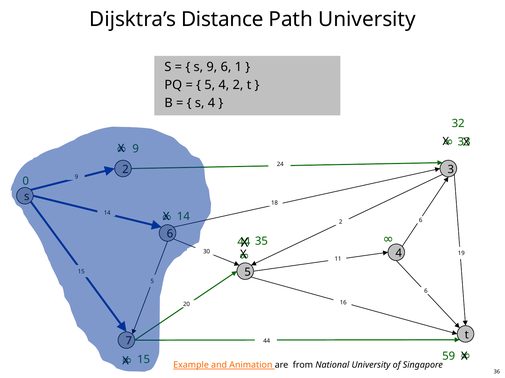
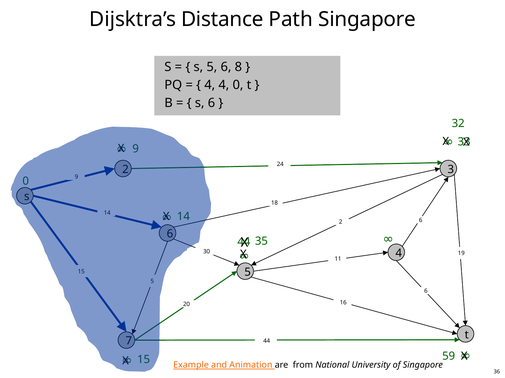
Path University: University -> Singapore (367, 19)
s 9: 9 -> 5 (212, 67)
1: 1 -> 8 (238, 67)
5: 5 -> 4 (210, 85)
4 2: 2 -> 0 (238, 85)
s 4: 4 -> 6 (211, 103)
